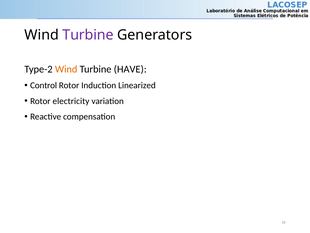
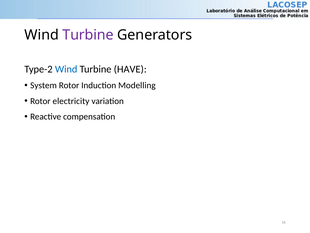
Wind colour: orange -> blue (66, 69)
Control: Control -> System (44, 85)
Linearized: Linearized -> Modelling (137, 85)
